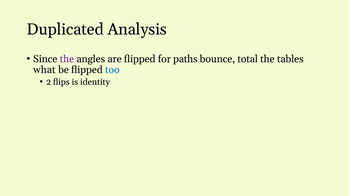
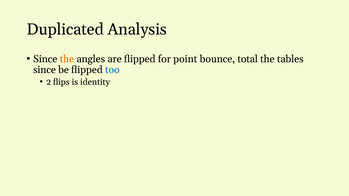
the colour: purple -> orange (67, 59)
paths: paths -> point (185, 59)
what: what -> since (45, 70)
